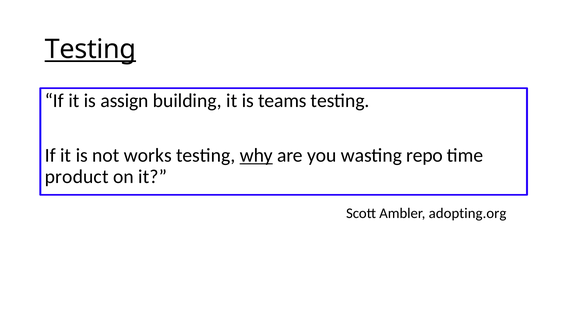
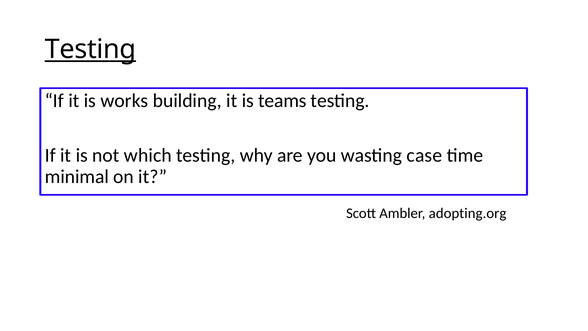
assign: assign -> works (124, 101)
works: works -> which (148, 155)
why underline: present -> none (256, 155)
repo: repo -> case (424, 155)
product: product -> minimal (77, 177)
